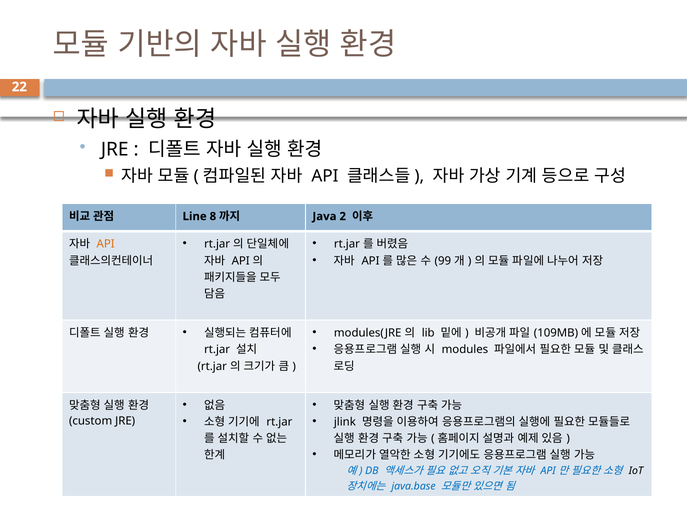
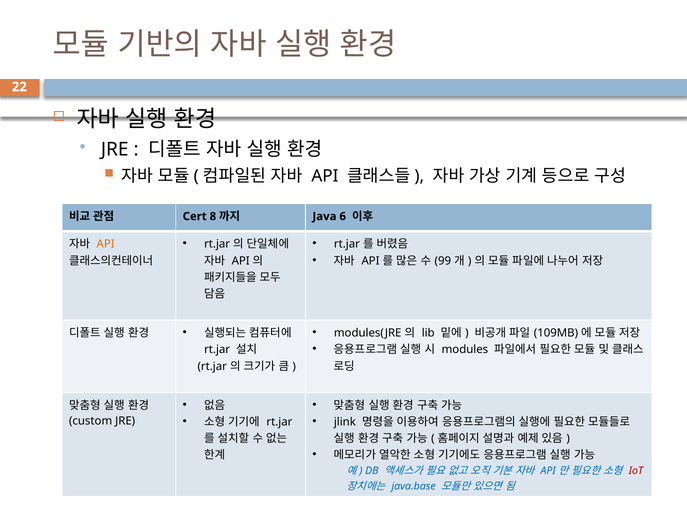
Line: Line -> Cert (195, 216)
2: 2 -> 6 (343, 216)
IoT colour: black -> red (636, 471)
